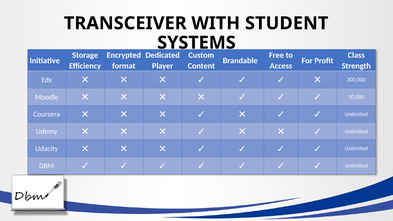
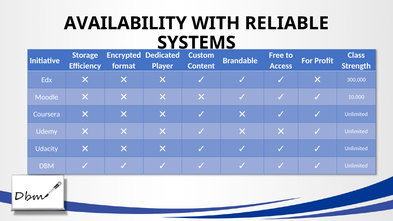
TRANSCEIVER: TRANSCEIVER -> AVAILABILITY (125, 23)
STUDENT: STUDENT -> RELIABLE (287, 23)
